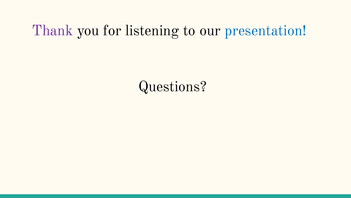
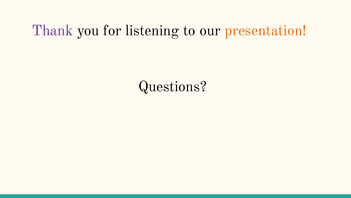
presentation colour: blue -> orange (266, 30)
